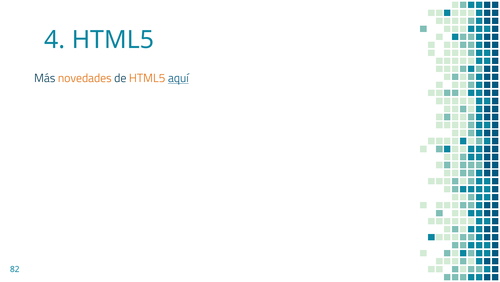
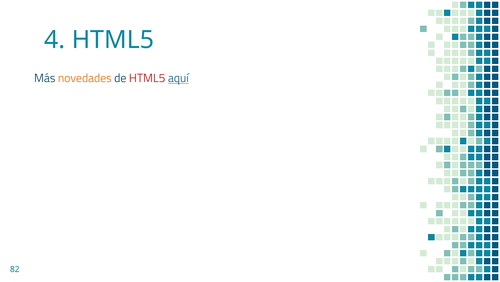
HTML5 colour: orange -> red (147, 78)
